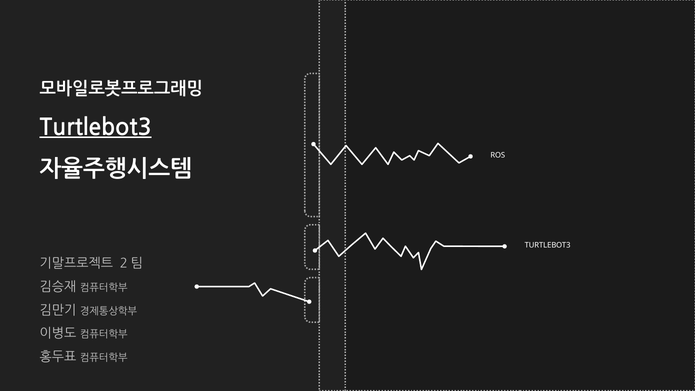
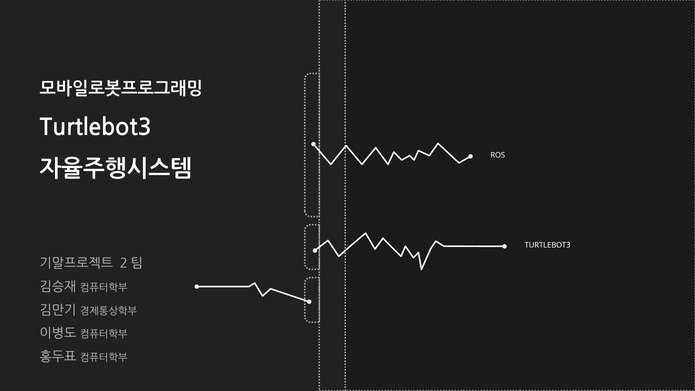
Turtlebot3 underline: present -> none (96, 127)
